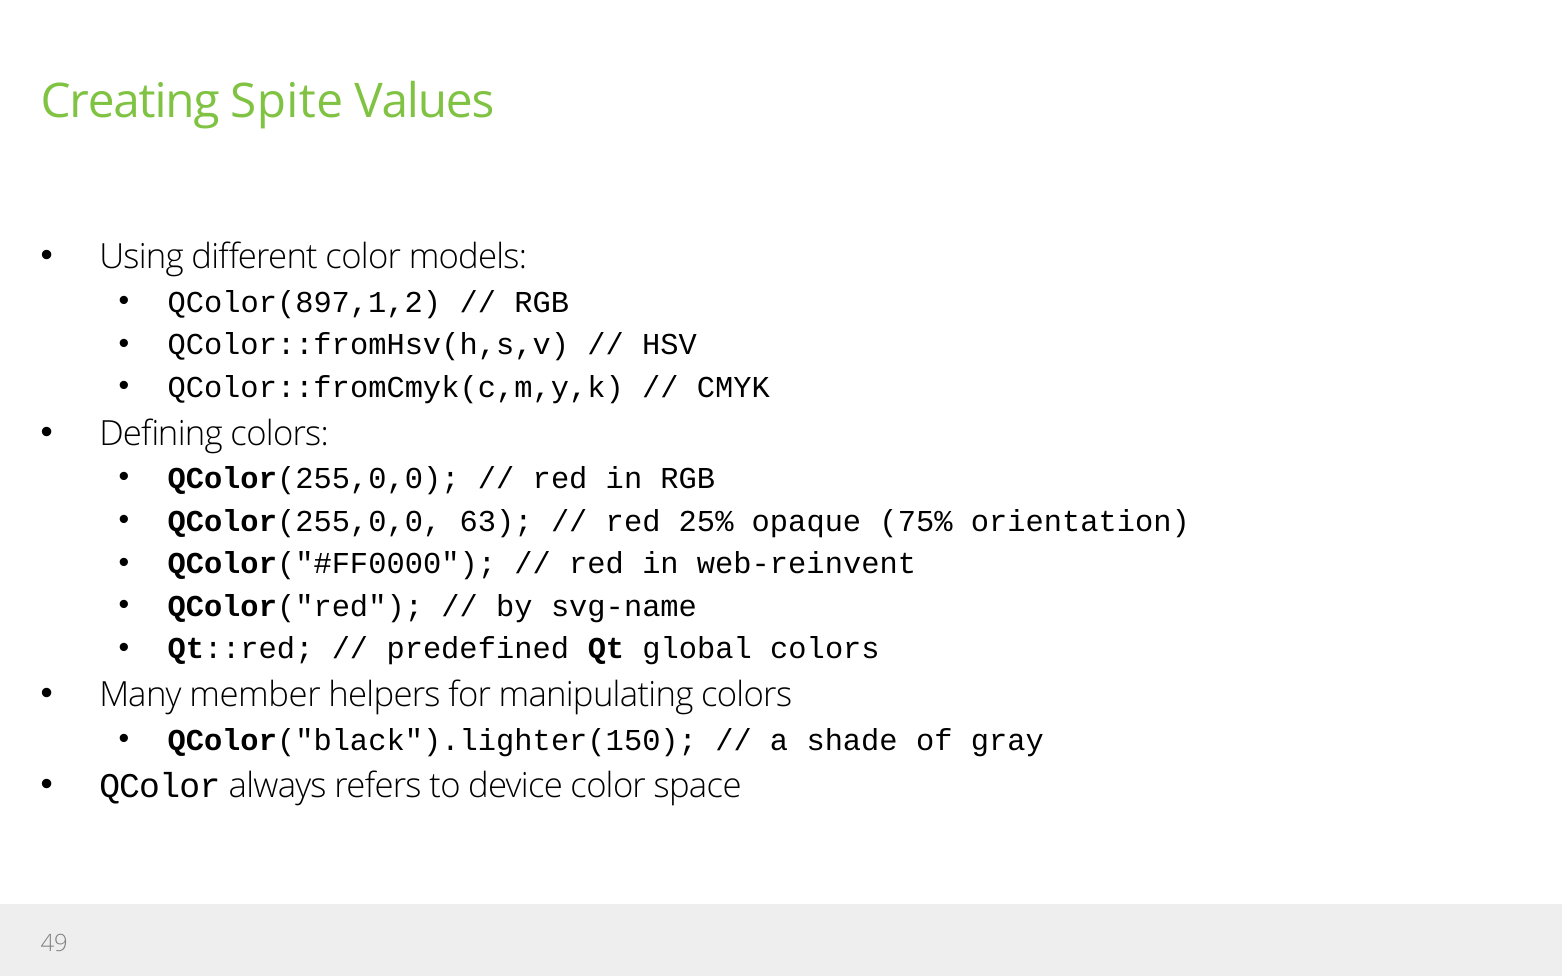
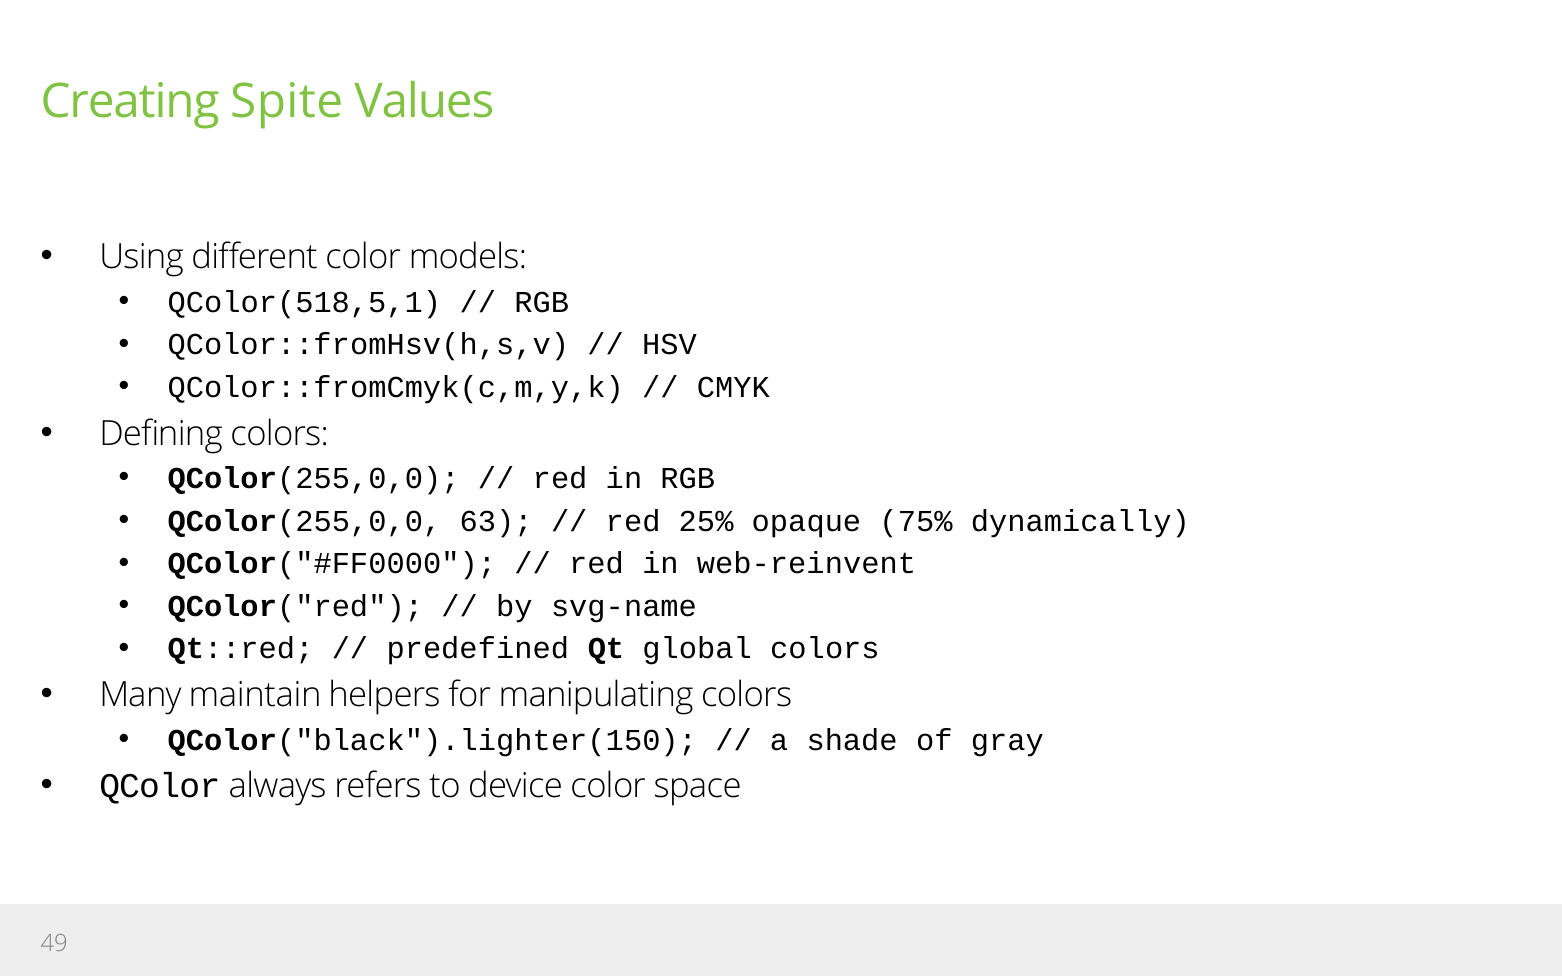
QColor(897,1,2: QColor(897,1,2 -> QColor(518,5,1 (304, 302)
orientation: orientation -> dynamically (1080, 521)
member: member -> maintain (255, 695)
